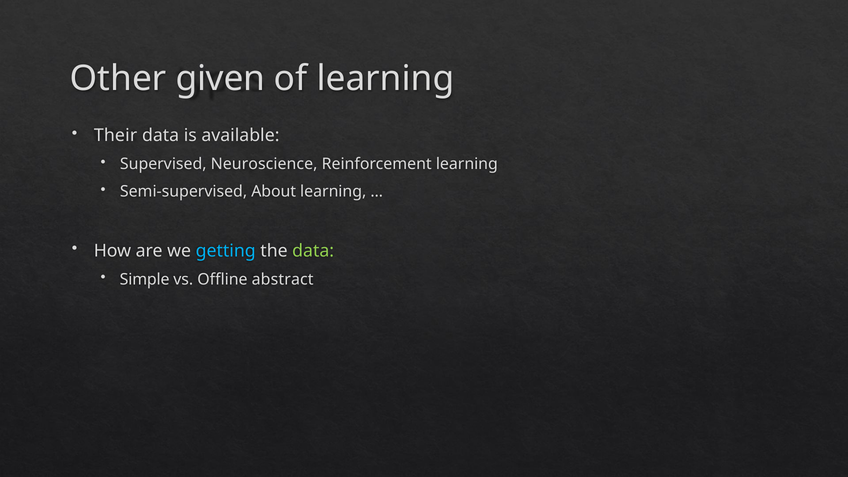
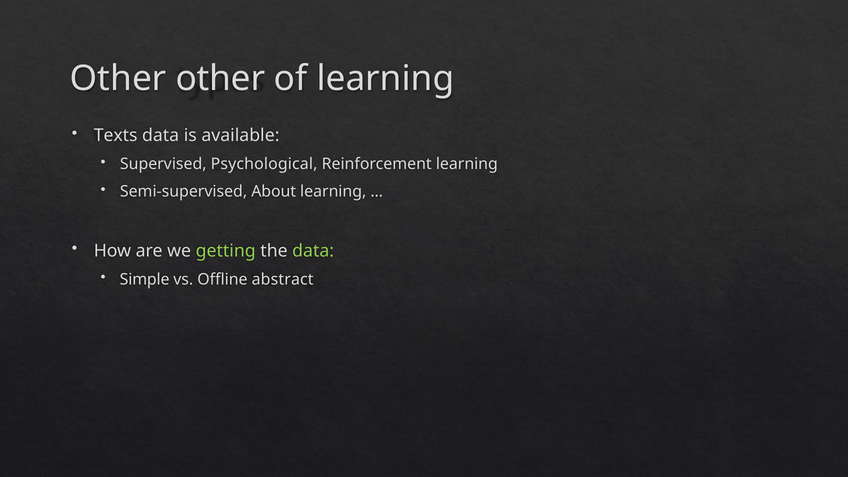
Other given: given -> other (220, 79)
Their: Their -> Texts (116, 136)
Neuroscience: Neuroscience -> Psychological (264, 164)
getting colour: light blue -> light green (226, 251)
